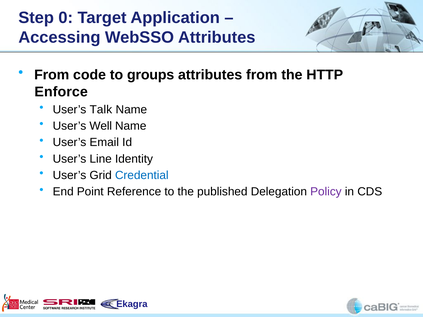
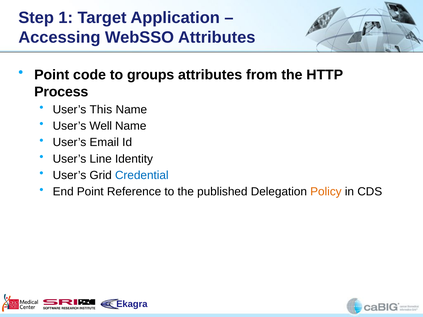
0: 0 -> 1 (66, 18)
From: From -> Point (52, 75)
Enforce: Enforce -> Process (61, 92)
Talk: Talk -> This (101, 110)
Policy colour: purple -> orange (326, 192)
